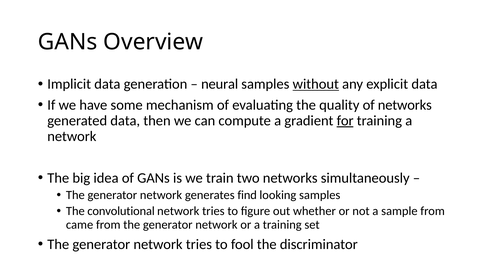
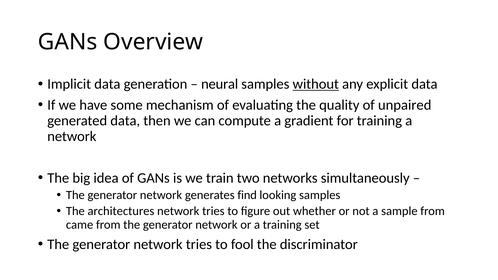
of networks: networks -> unpaired (405, 105)
for underline: present -> none (345, 121)
convolutional: convolutional -> architectures (121, 211)
